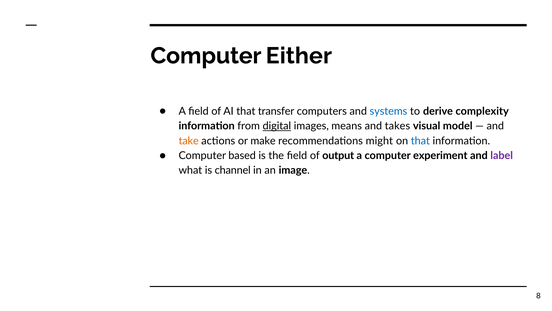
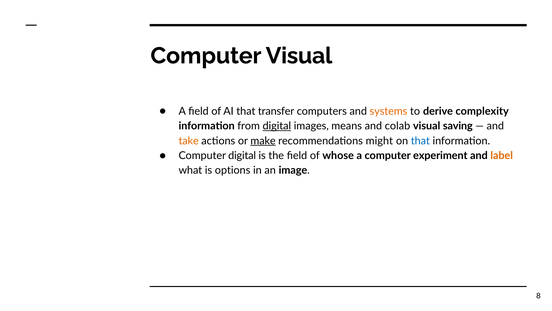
Computer Either: Either -> Visual (299, 56)
systems colour: blue -> orange (388, 111)
takes: takes -> colab (397, 126)
model: model -> saving (458, 126)
make underline: none -> present (263, 141)
Computer based: based -> digital (242, 155)
output: output -> whose (338, 155)
label colour: purple -> orange (502, 155)
channel: channel -> options (233, 170)
